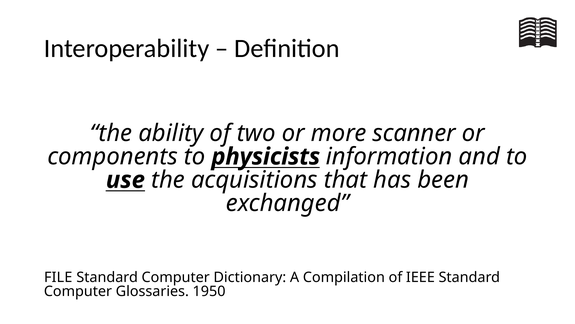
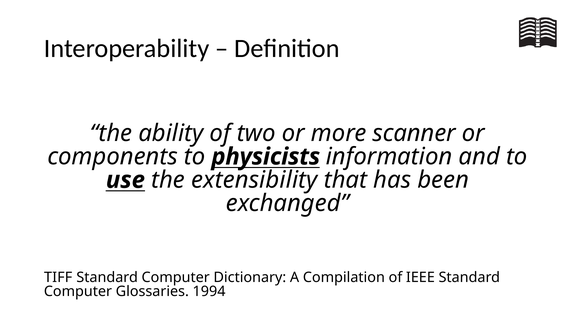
acquisitions: acquisitions -> extensibility (254, 180)
FILE: FILE -> TIFF (58, 277)
1950: 1950 -> 1994 (209, 291)
